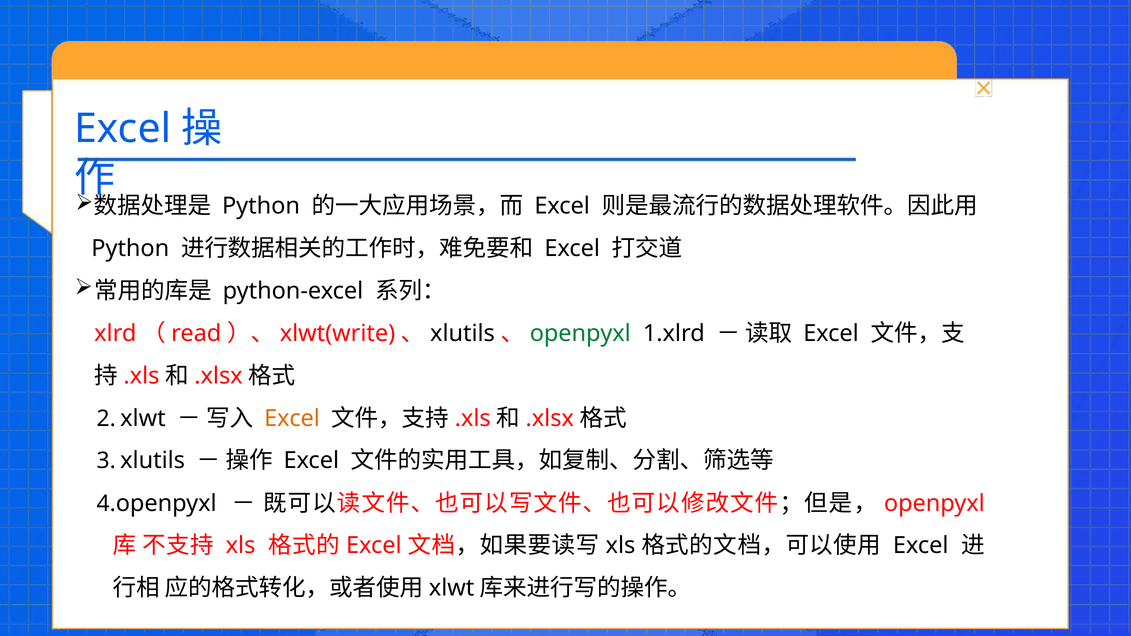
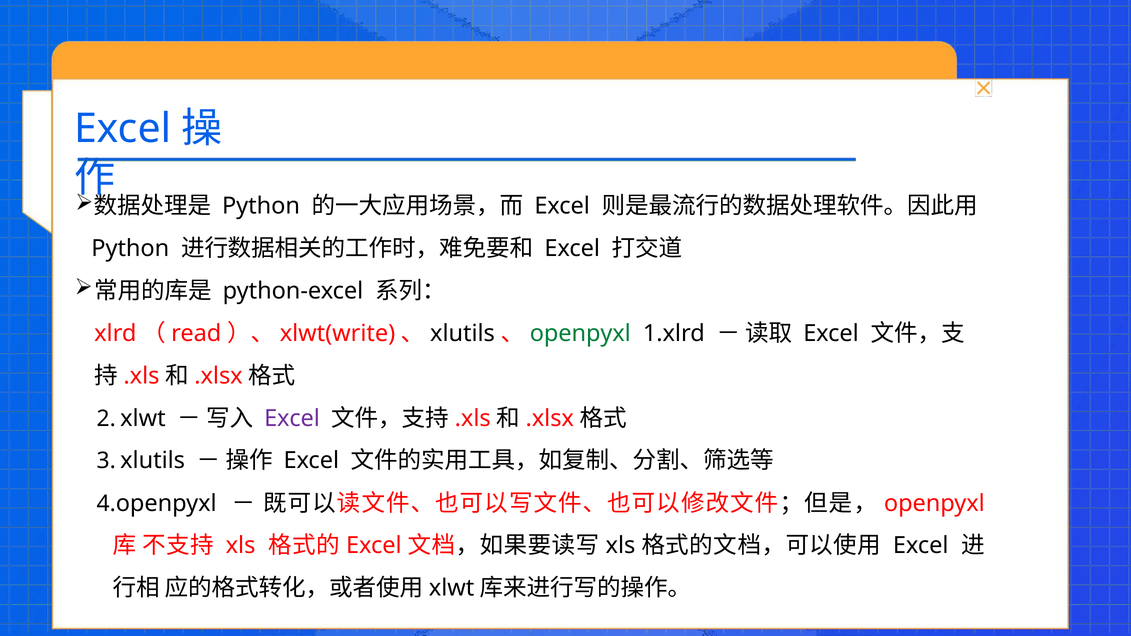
Excel colour: orange -> purple (292, 418)
